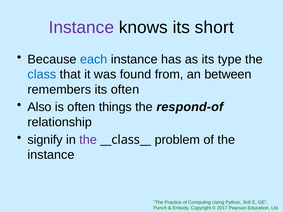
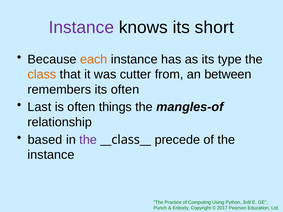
each colour: blue -> orange (94, 59)
class colour: blue -> orange (42, 74)
found: found -> cutter (136, 74)
Also: Also -> Last (39, 107)
respond-of: respond-of -> mangles-of (190, 107)
signify: signify -> based (45, 140)
problem: problem -> precede (177, 140)
